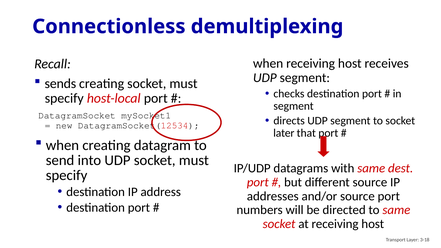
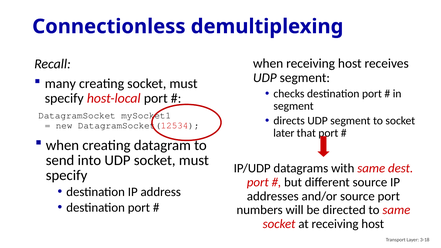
sends: sends -> many (60, 84)
